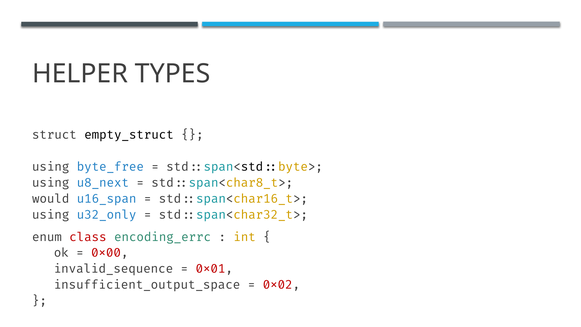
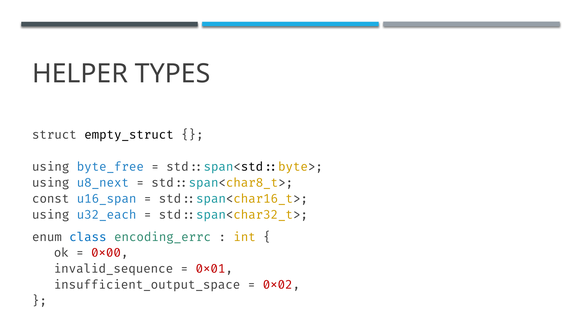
would: would -> const (51, 199)
u32_only: u32_only -> u32_each (107, 215)
class colour: red -> blue (88, 237)
